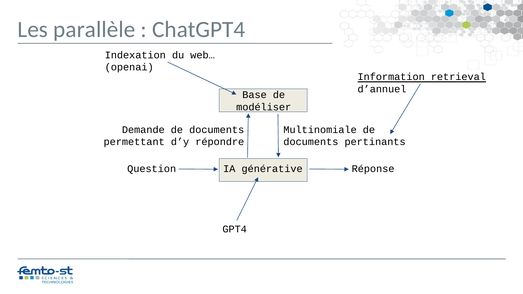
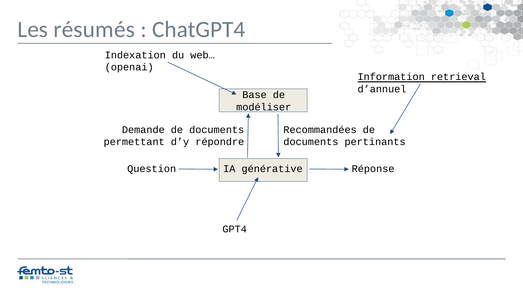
parallèle: parallèle -> résumés (94, 30)
Multinomiale: Multinomiale -> Recommandées (320, 130)
